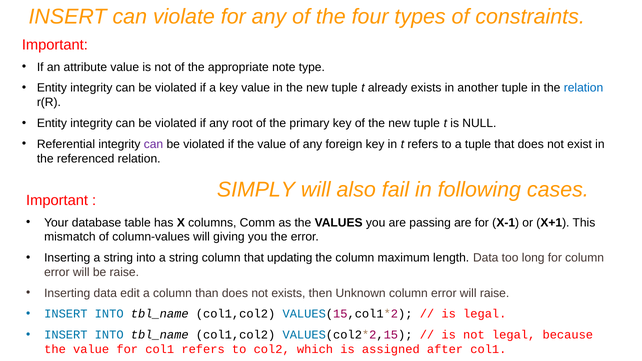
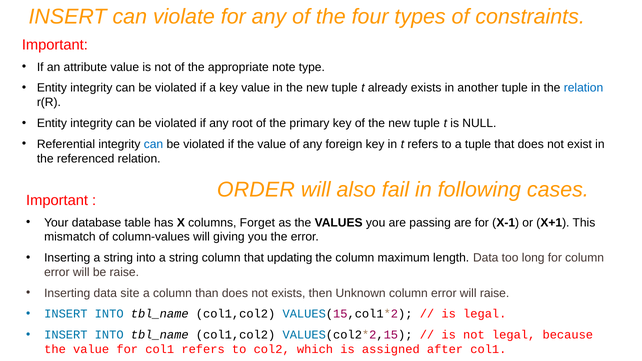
can colour: purple -> blue (153, 144)
SIMPLY: SIMPLY -> ORDER (256, 190)
Comm: Comm -> Forget (257, 223)
edit: edit -> site (130, 293)
